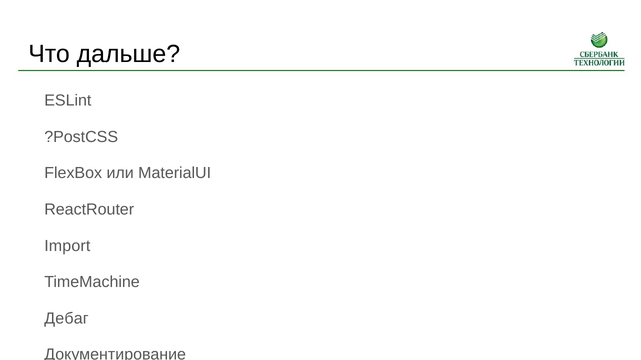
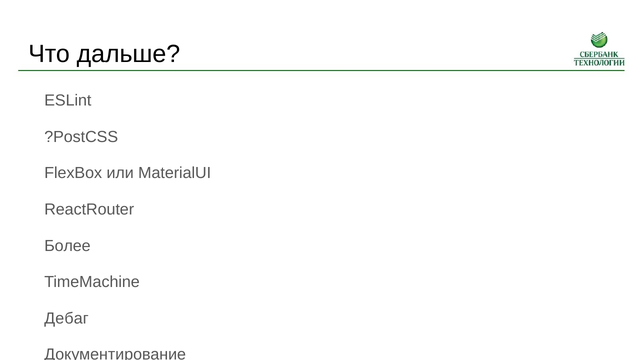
Import: Import -> Более (67, 246)
